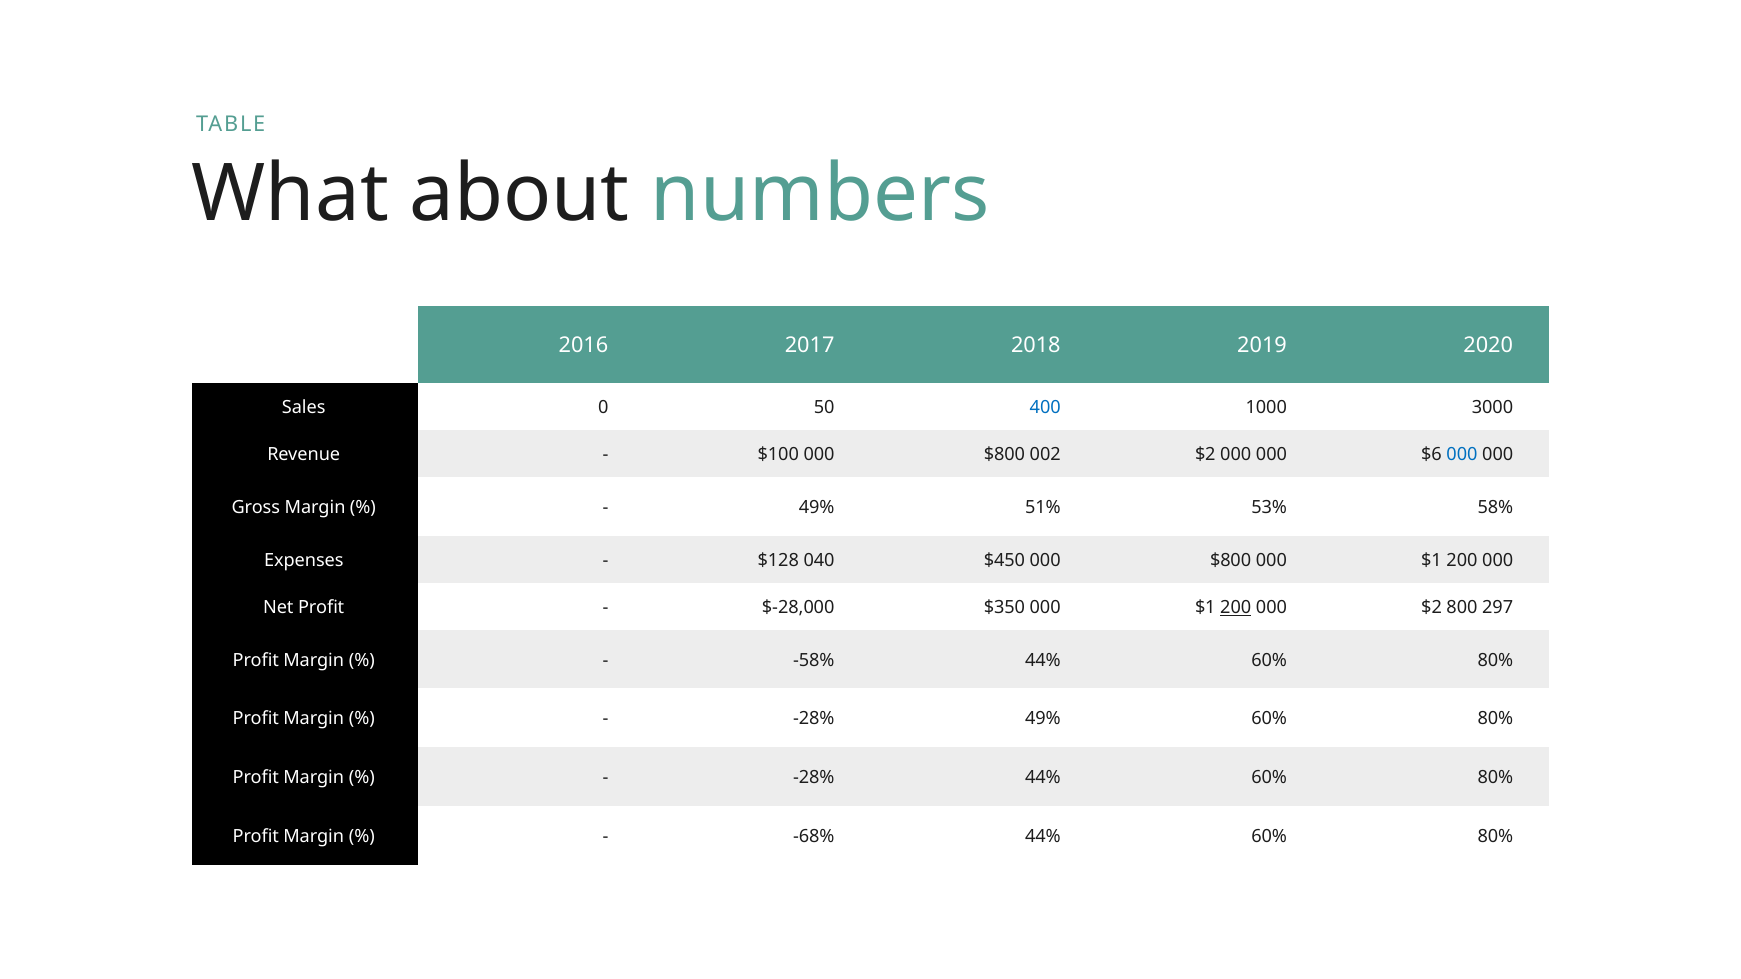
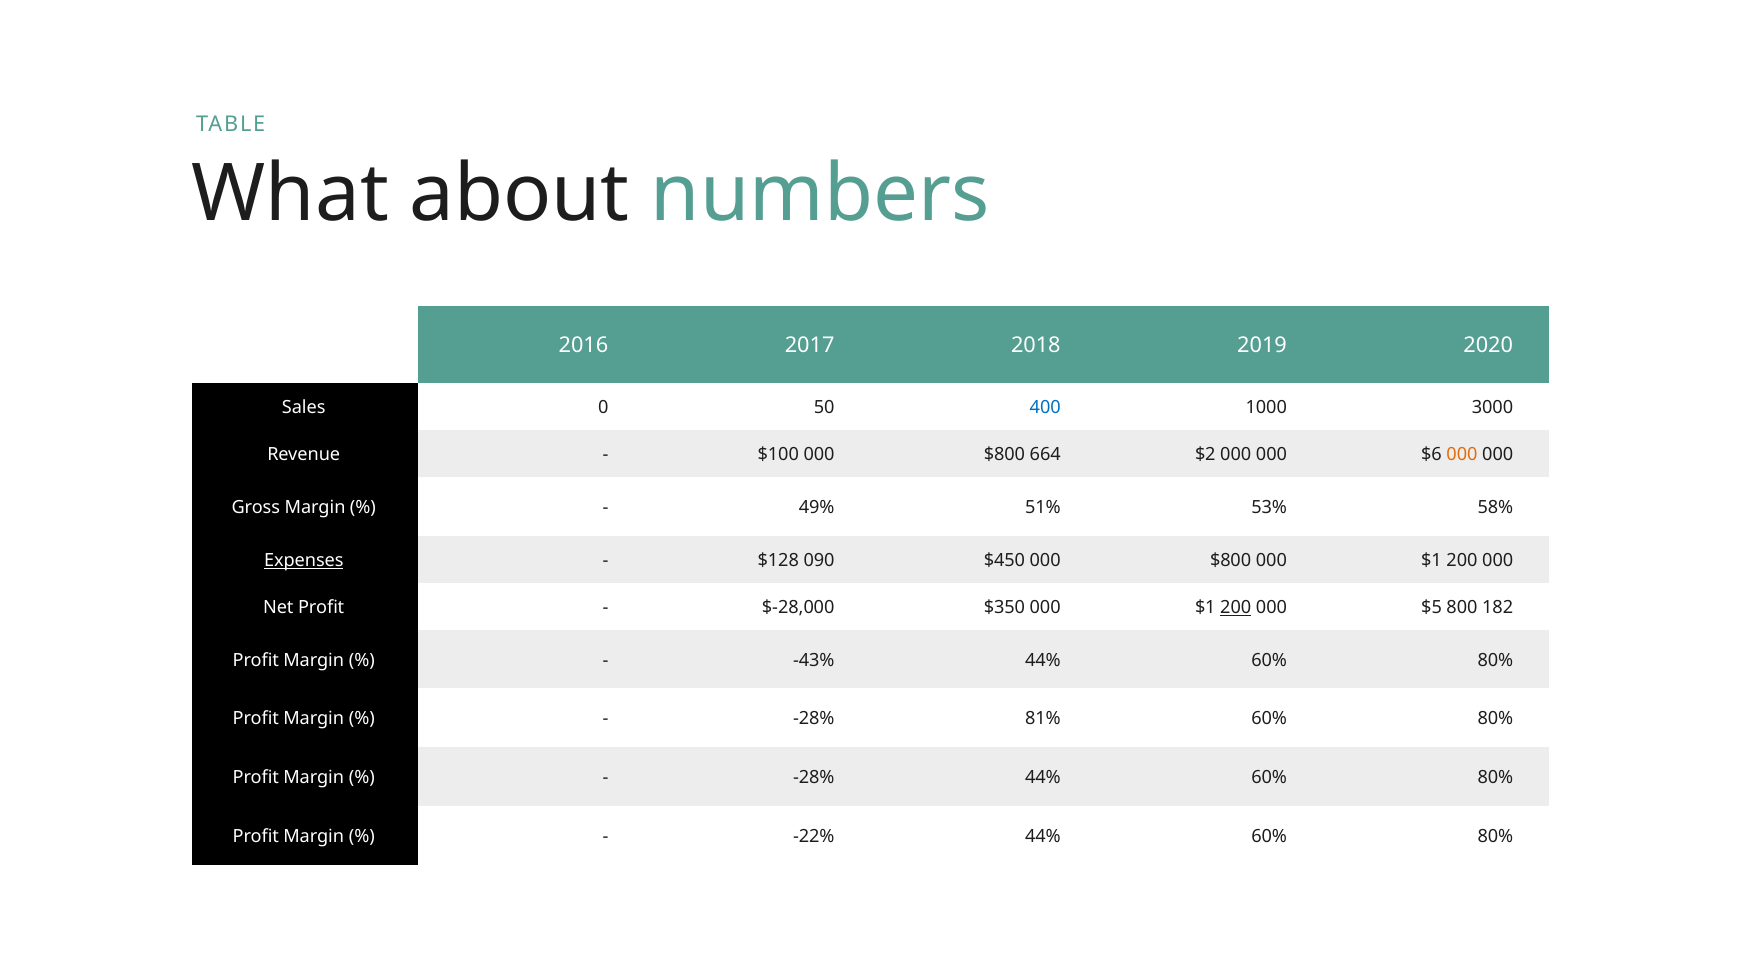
002: 002 -> 664 (1045, 455)
000 colour: blue -> orange (1462, 455)
Expenses underline: none -> present (304, 560)
040: 040 -> 090 (819, 560)
000 $2: $2 -> $5 (1432, 608)
297: 297 -> 182 (1498, 608)
-58%: -58% -> -43% (814, 660)
-28% 49%: 49% -> 81% (1043, 719)
-68%: -68% -> -22% (814, 836)
